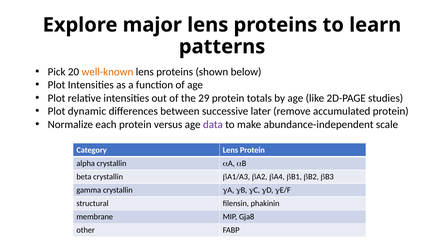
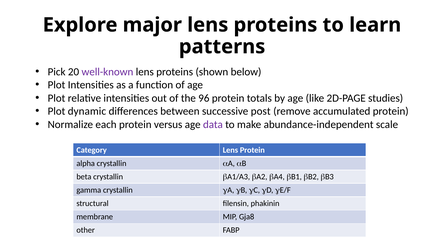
well-known colour: orange -> purple (107, 72)
29: 29 -> 96 (204, 98)
later: later -> post (261, 111)
